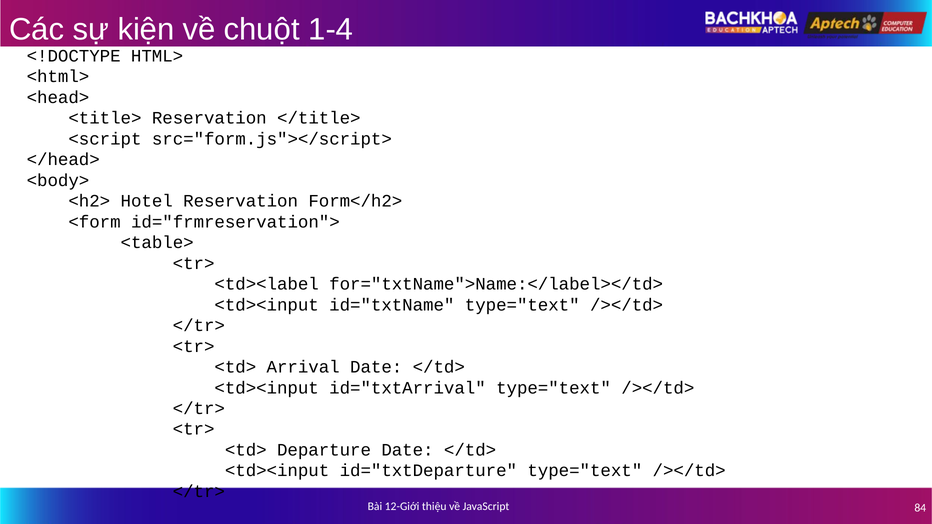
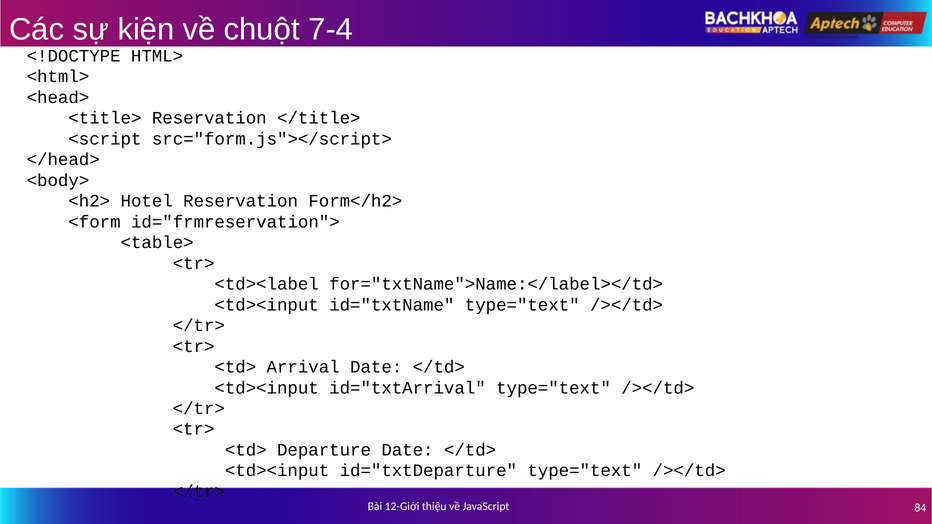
1-4: 1-4 -> 7-4 (331, 29)
